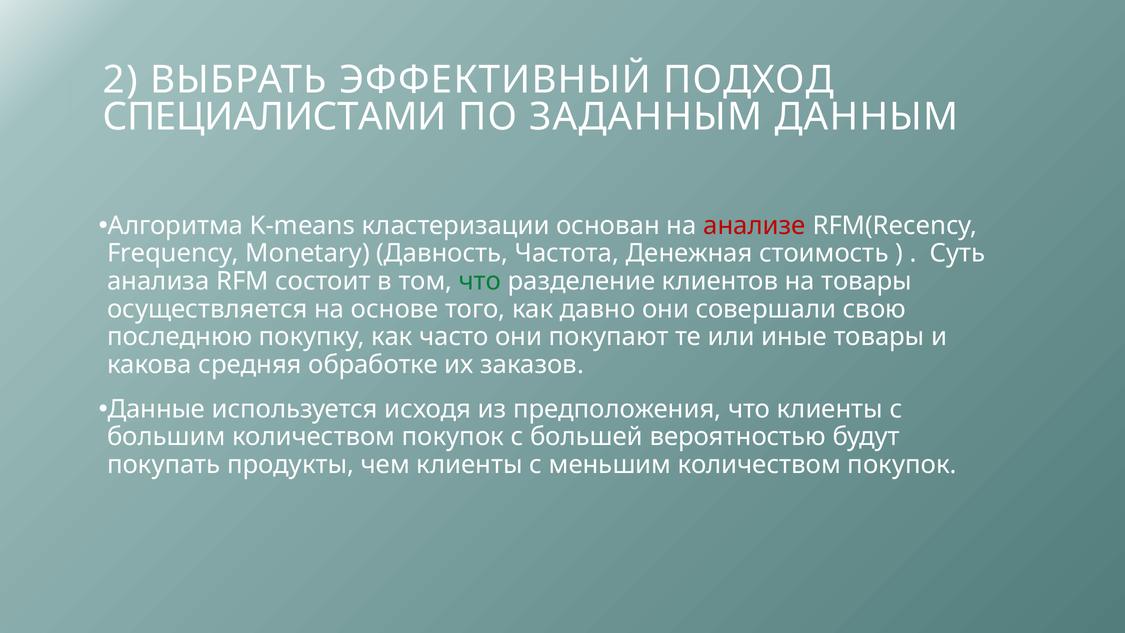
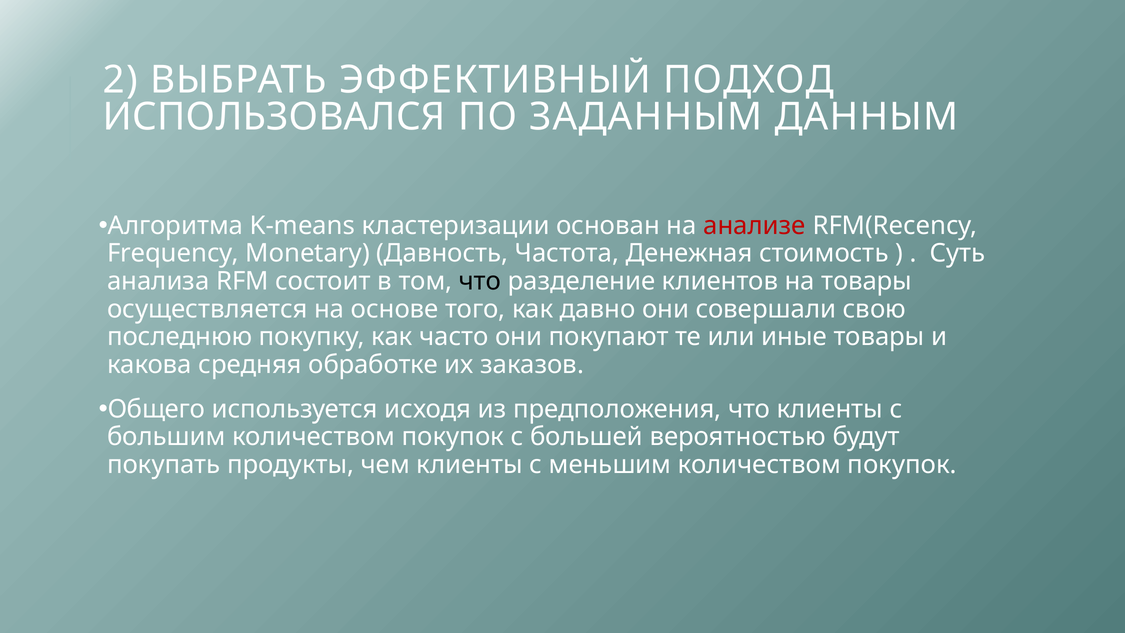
СПЕЦИАЛИСТАМИ: СПЕЦИАЛИСТАМИ -> ИСПОЛЬЗОВАЛСЯ (274, 117)
что colour: green -> black (480, 281)
Данные: Данные -> Общего (156, 409)
